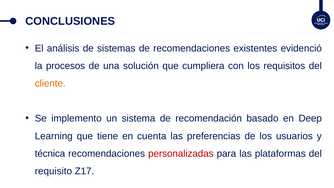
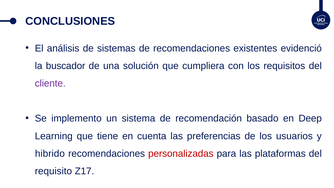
procesos: procesos -> buscador (66, 66)
cliente colour: orange -> purple (50, 83)
técnica: técnica -> hibrido (50, 154)
